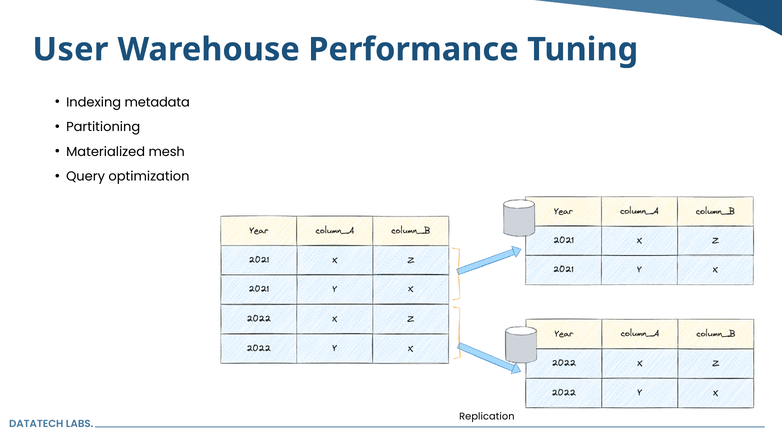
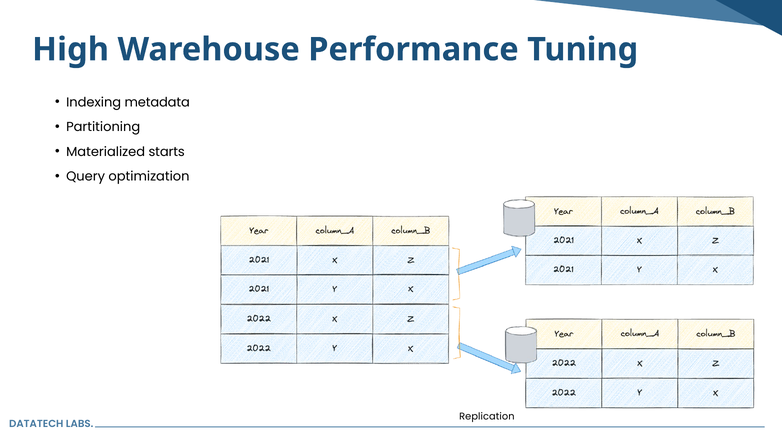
User: User -> High (71, 50)
mesh: mesh -> starts (167, 152)
